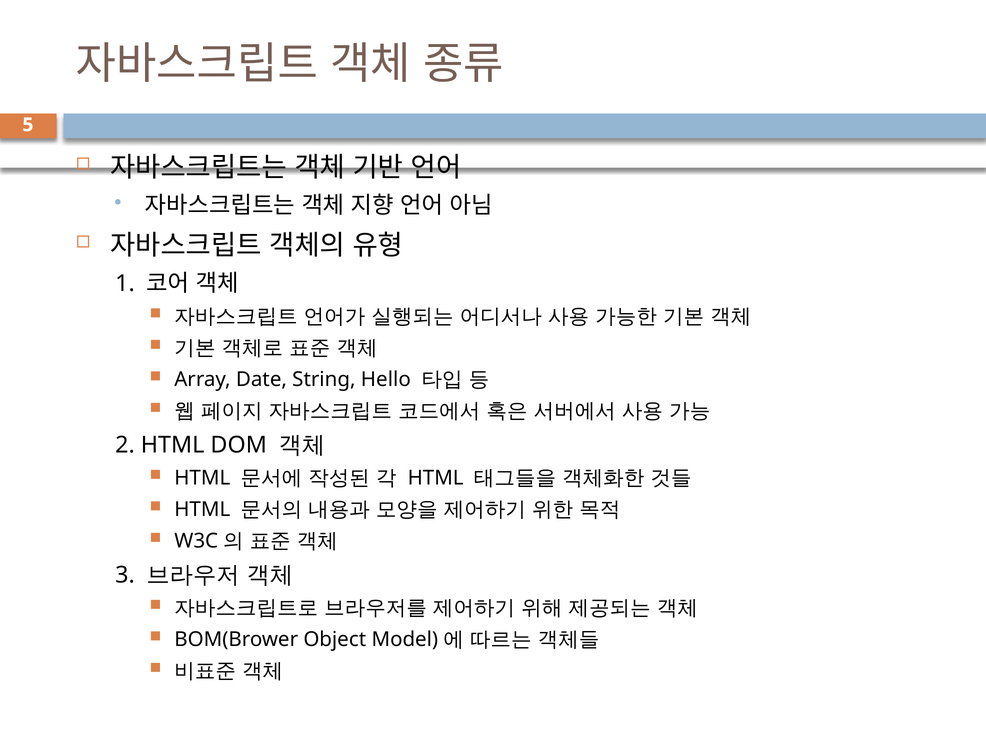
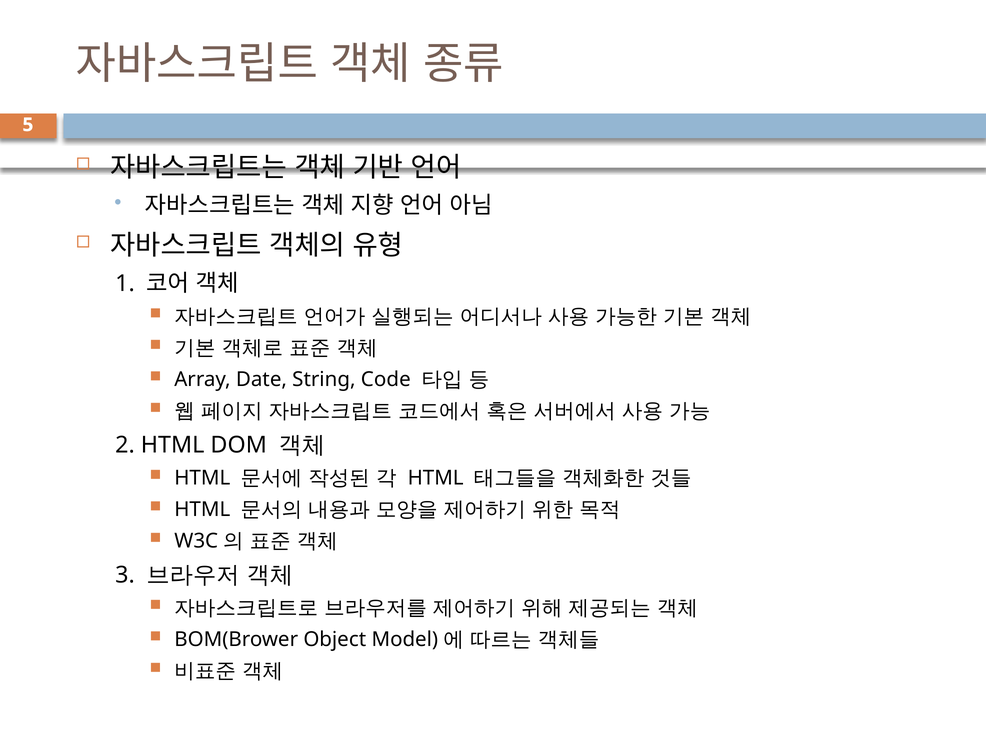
Hello: Hello -> Code (386, 379)
